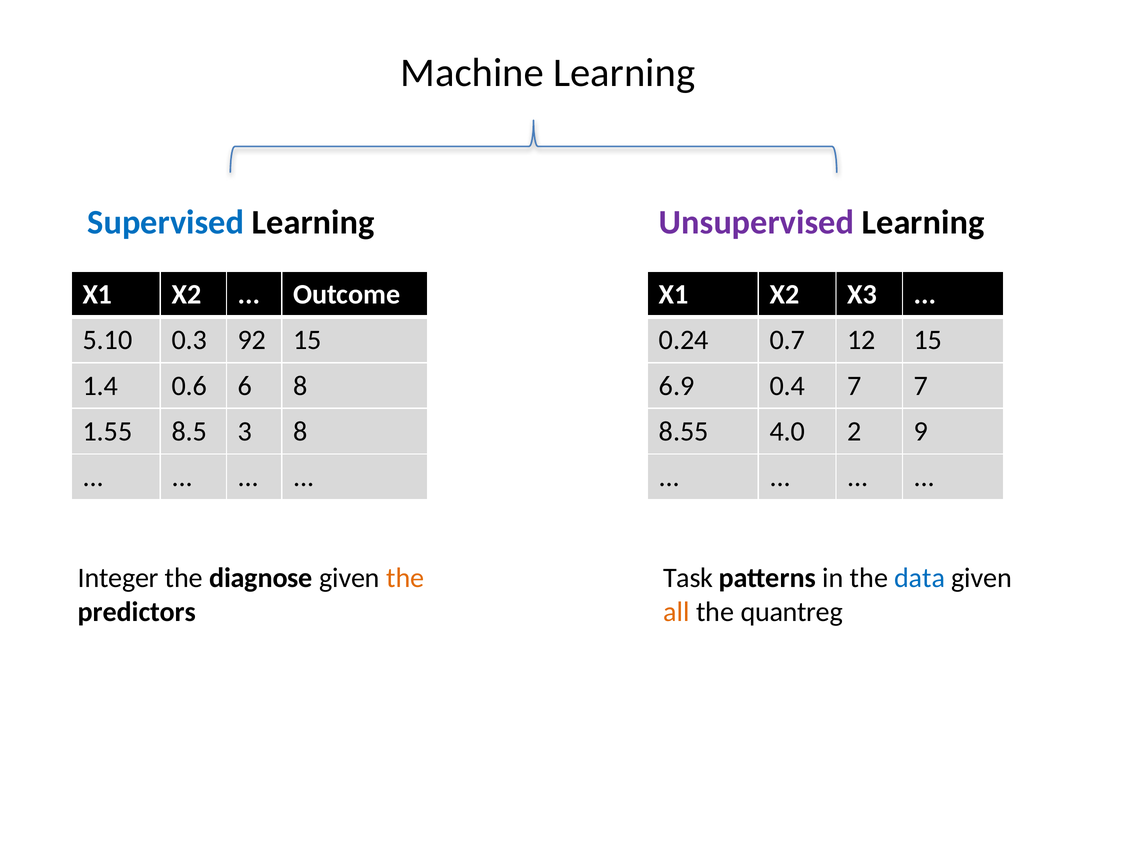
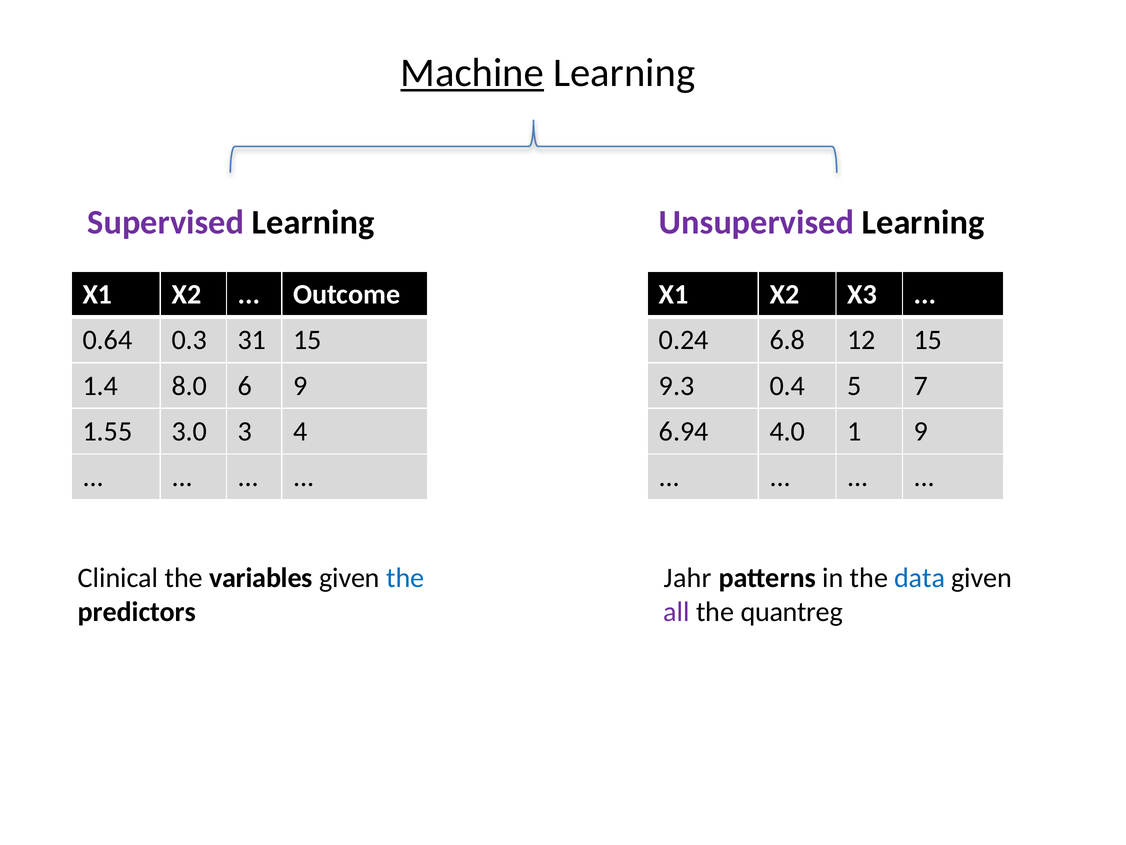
Machine underline: none -> present (472, 73)
Supervised colour: blue -> purple (166, 222)
5.10: 5.10 -> 0.64 (107, 340)
92: 92 -> 31 (252, 340)
0.7: 0.7 -> 6.8 (787, 340)
0.6: 0.6 -> 8.0 (189, 386)
6 8: 8 -> 9 (300, 386)
6.9: 6.9 -> 9.3 (677, 386)
0.4 7: 7 -> 5 (854, 386)
8.5: 8.5 -> 3.0 (189, 431)
3 8: 8 -> 4 (300, 431)
8.55: 8.55 -> 6.94 (684, 431)
2: 2 -> 1 (854, 431)
Integer: Integer -> Clinical (118, 578)
diagnose: diagnose -> variables (261, 578)
the colour: orange -> blue (405, 578)
Task: Task -> Jahr (688, 578)
all colour: orange -> purple (677, 611)
